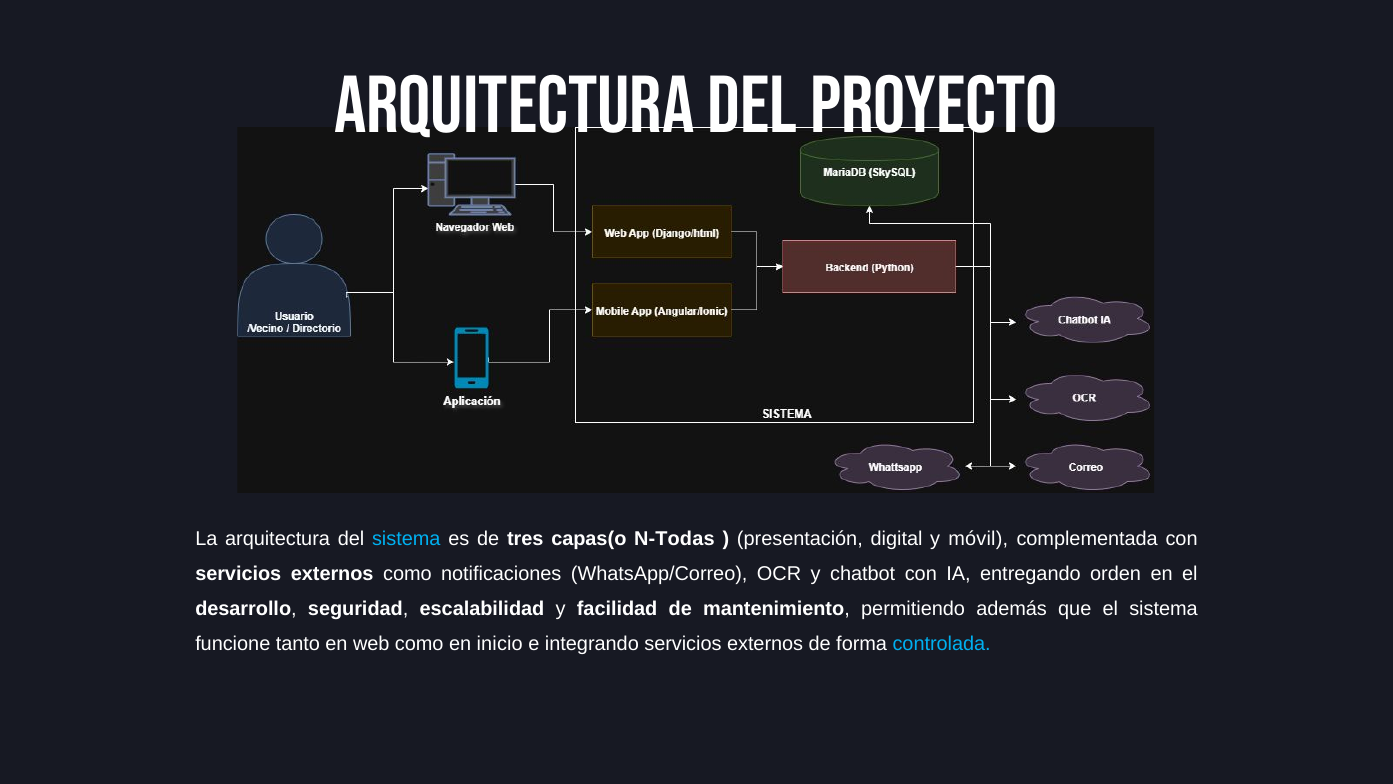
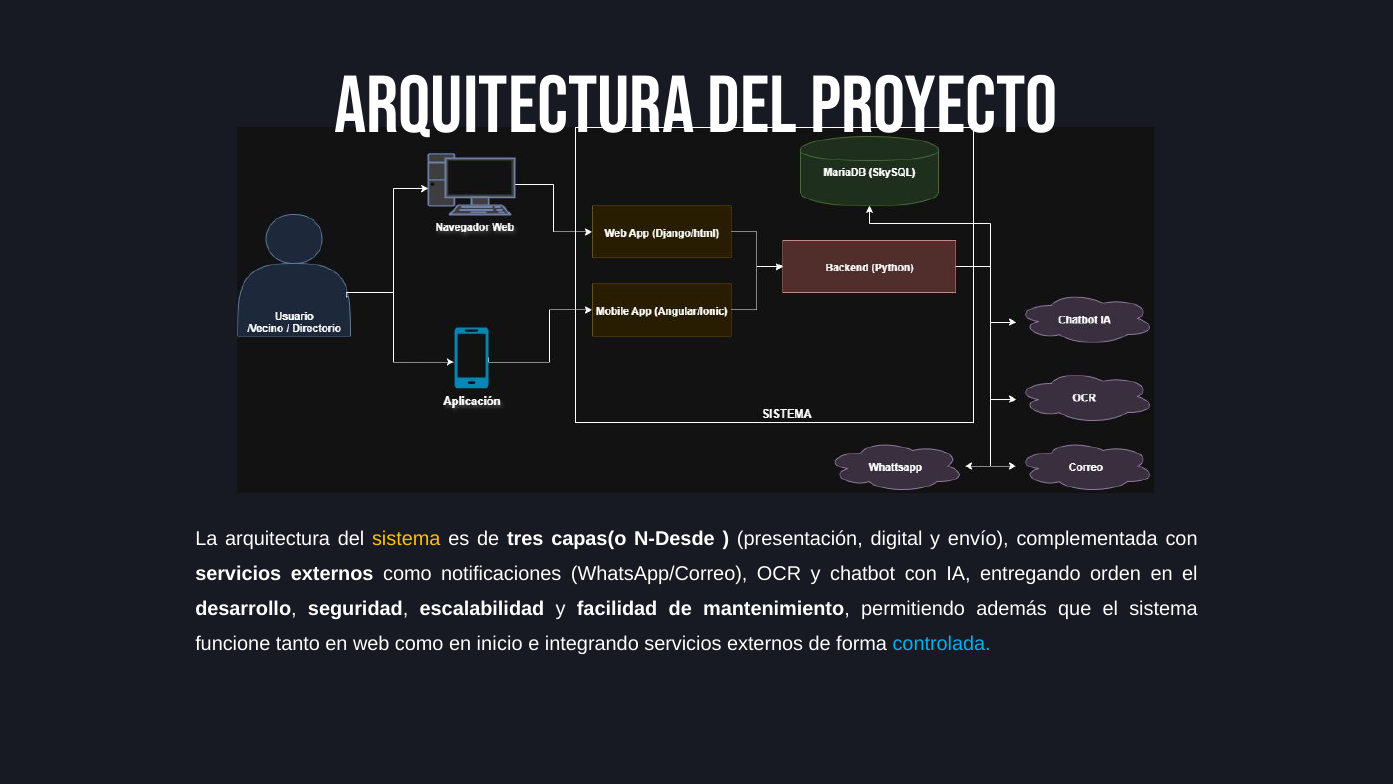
sistema colour: light blue -> yellow (406, 539)
N-Todas: N-Todas -> N-Desde (674, 539)
móvil: móvil -> envío (978, 539)
